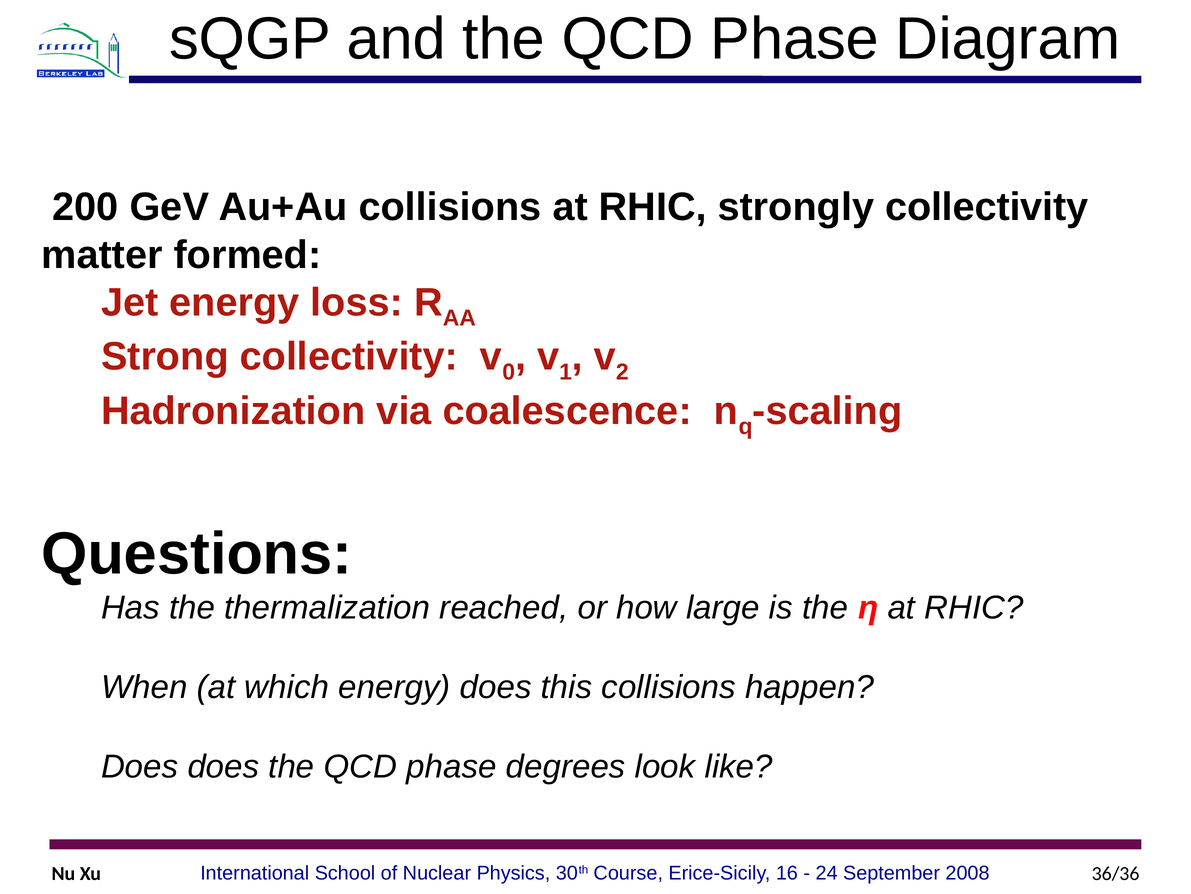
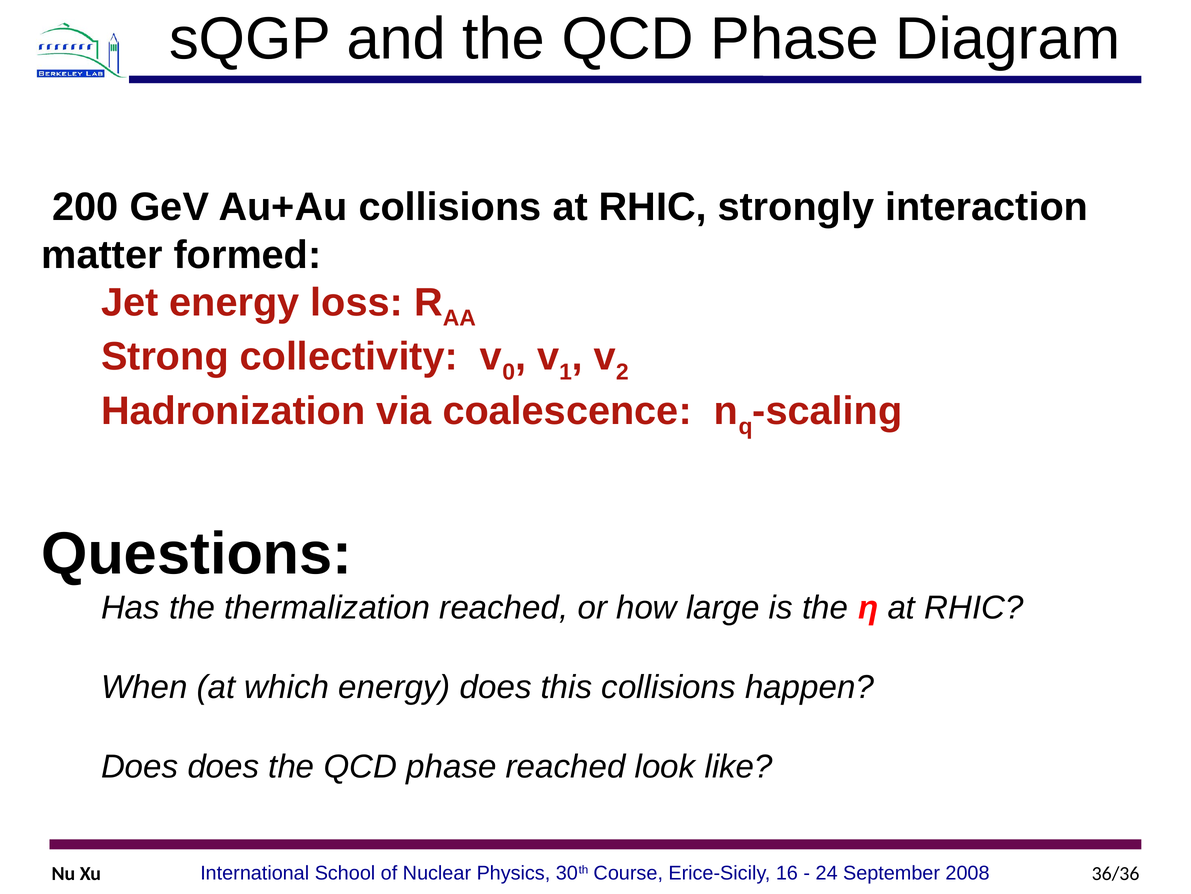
strongly collectivity: collectivity -> interaction (987, 207)
phase degrees: degrees -> reached (566, 766)
